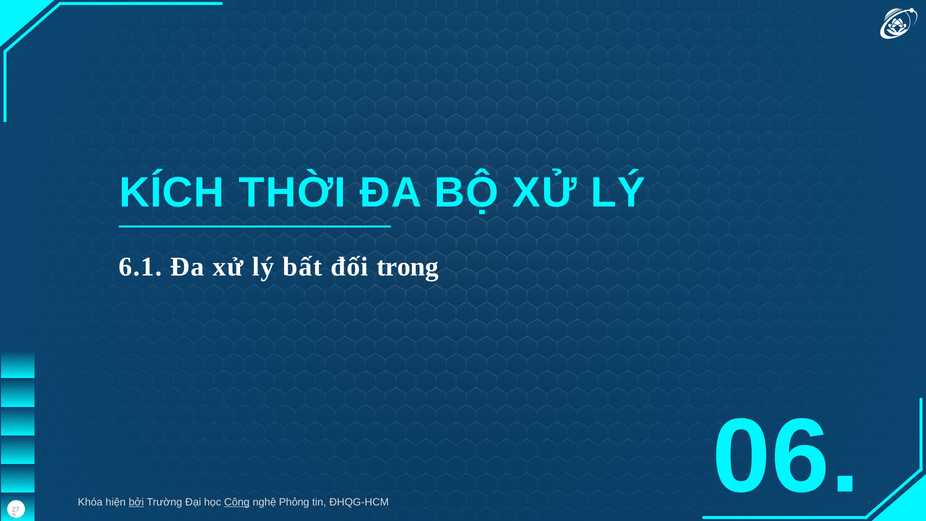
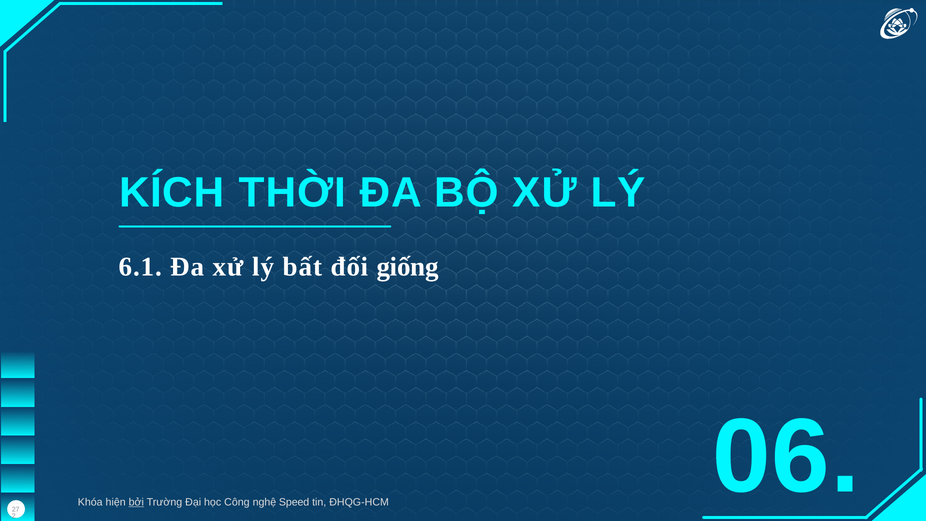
trong: trong -> giống (408, 267)
Công underline: present -> none (237, 502)
Phỏng: Phỏng -> Speed (294, 502)
